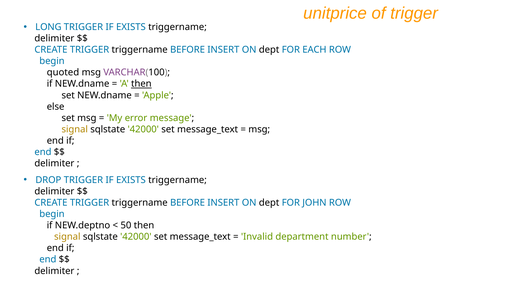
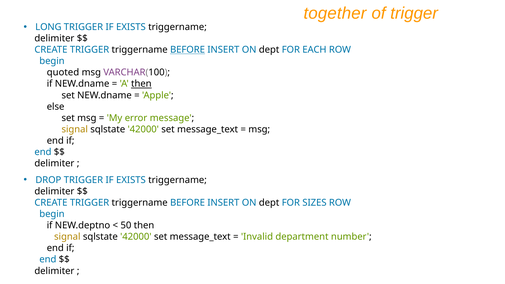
unitprice: unitprice -> together (335, 13)
BEFORE underline: none -> present (188, 50)
JOHN: JOHN -> SIZES (314, 203)
